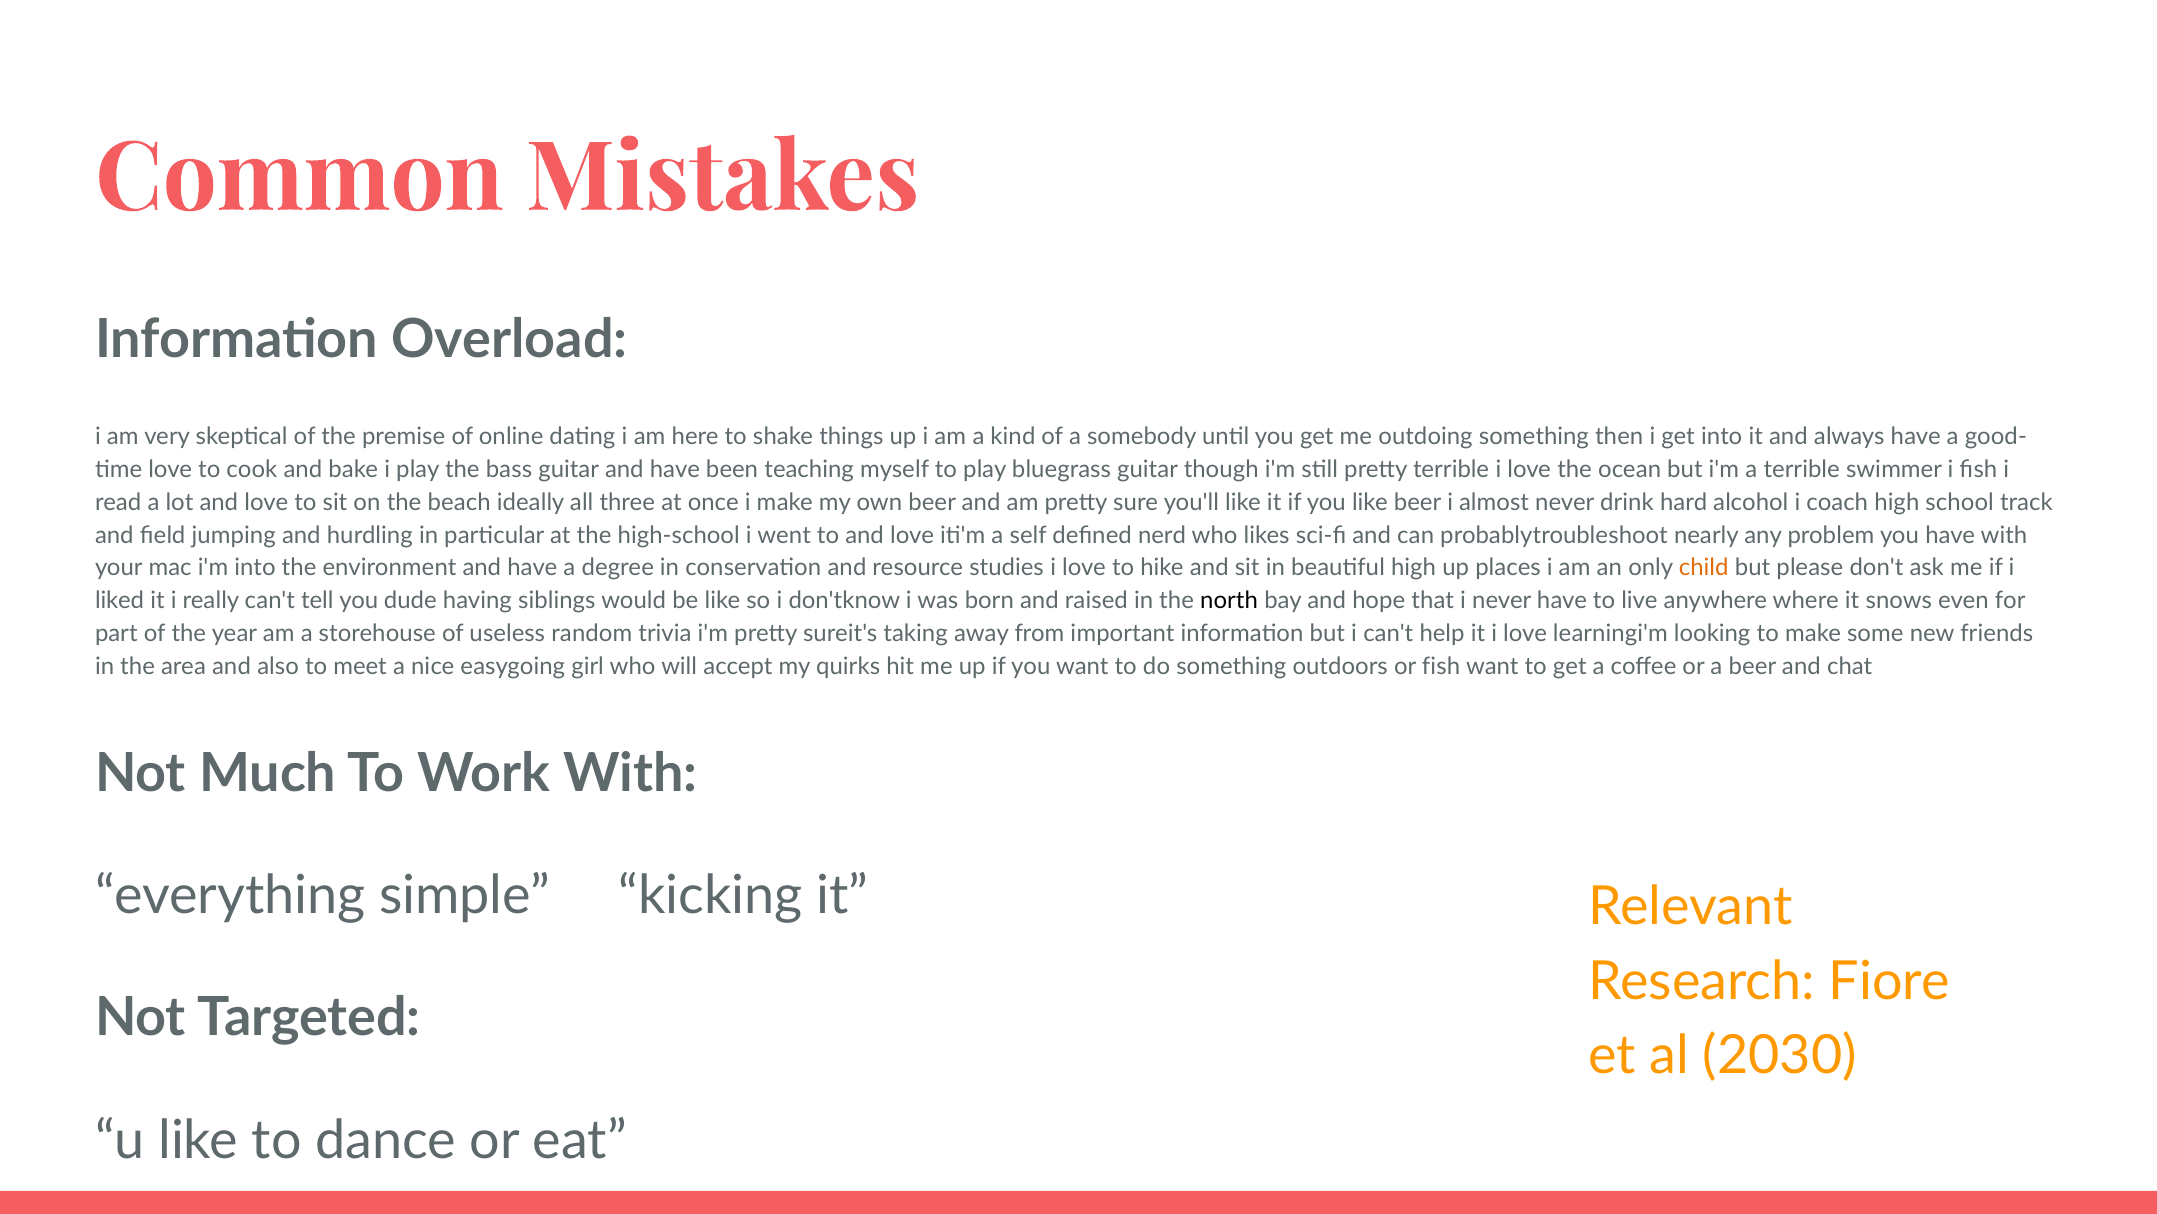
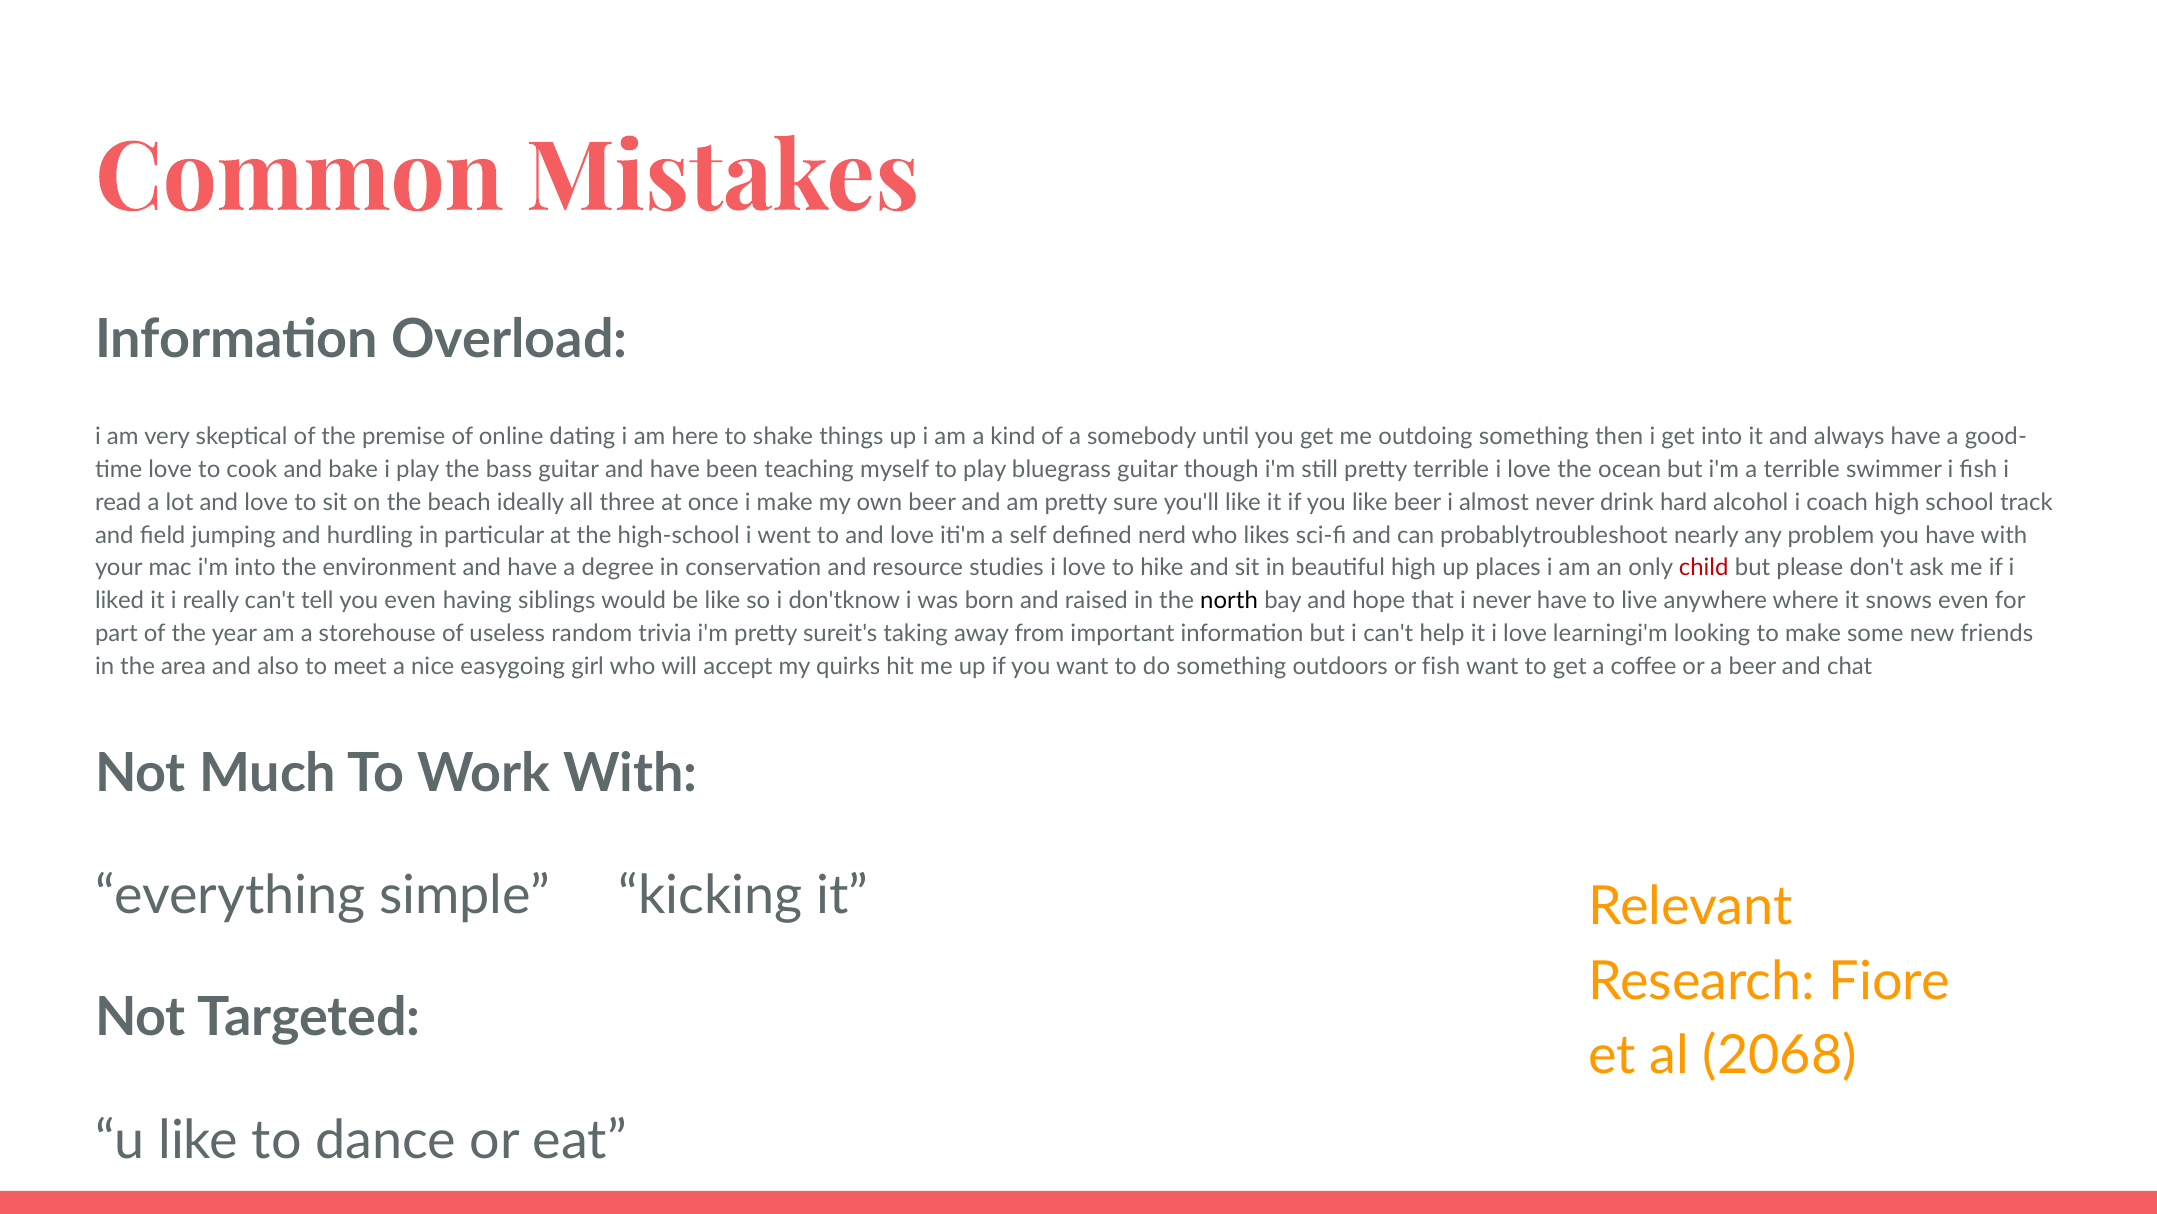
child colour: orange -> red (1704, 568)
you dude: dude -> even (410, 601)
2030: 2030 -> 2068 (1780, 1055)
